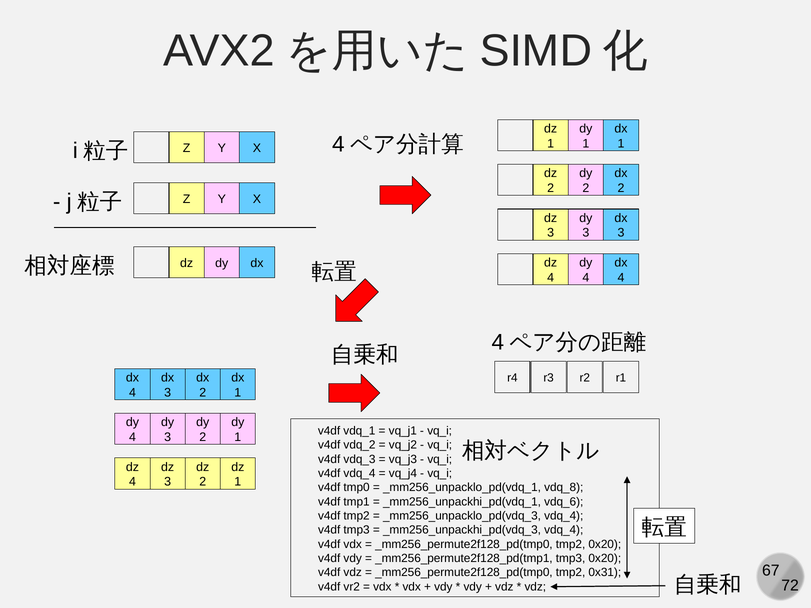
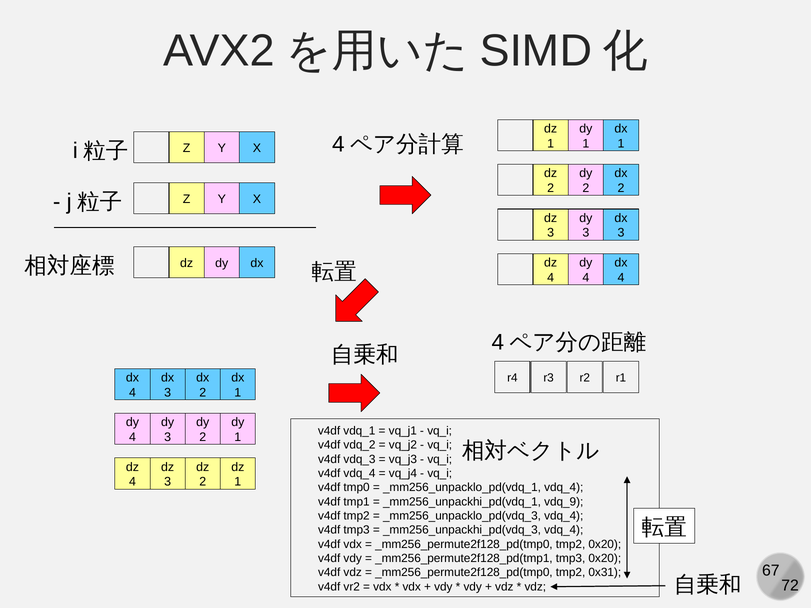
_mm256_unpacklo_pd(vdq_1 vdq_8: vdq_8 -> vdq_4 (564, 488)
vdq_6: vdq_6 -> vdq_9 (564, 502)
